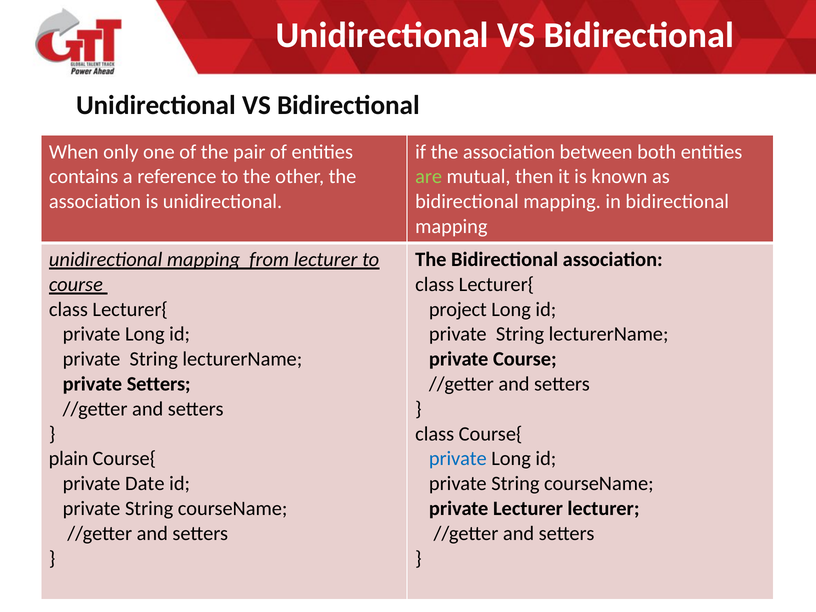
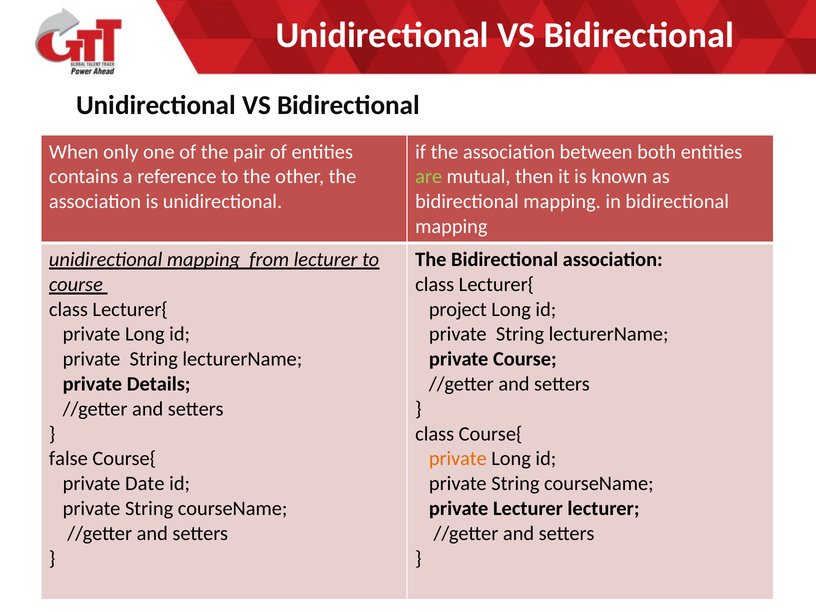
private Setters: Setters -> Details (159, 384)
plain: plain -> false (68, 459)
private colour: blue -> orange (458, 459)
